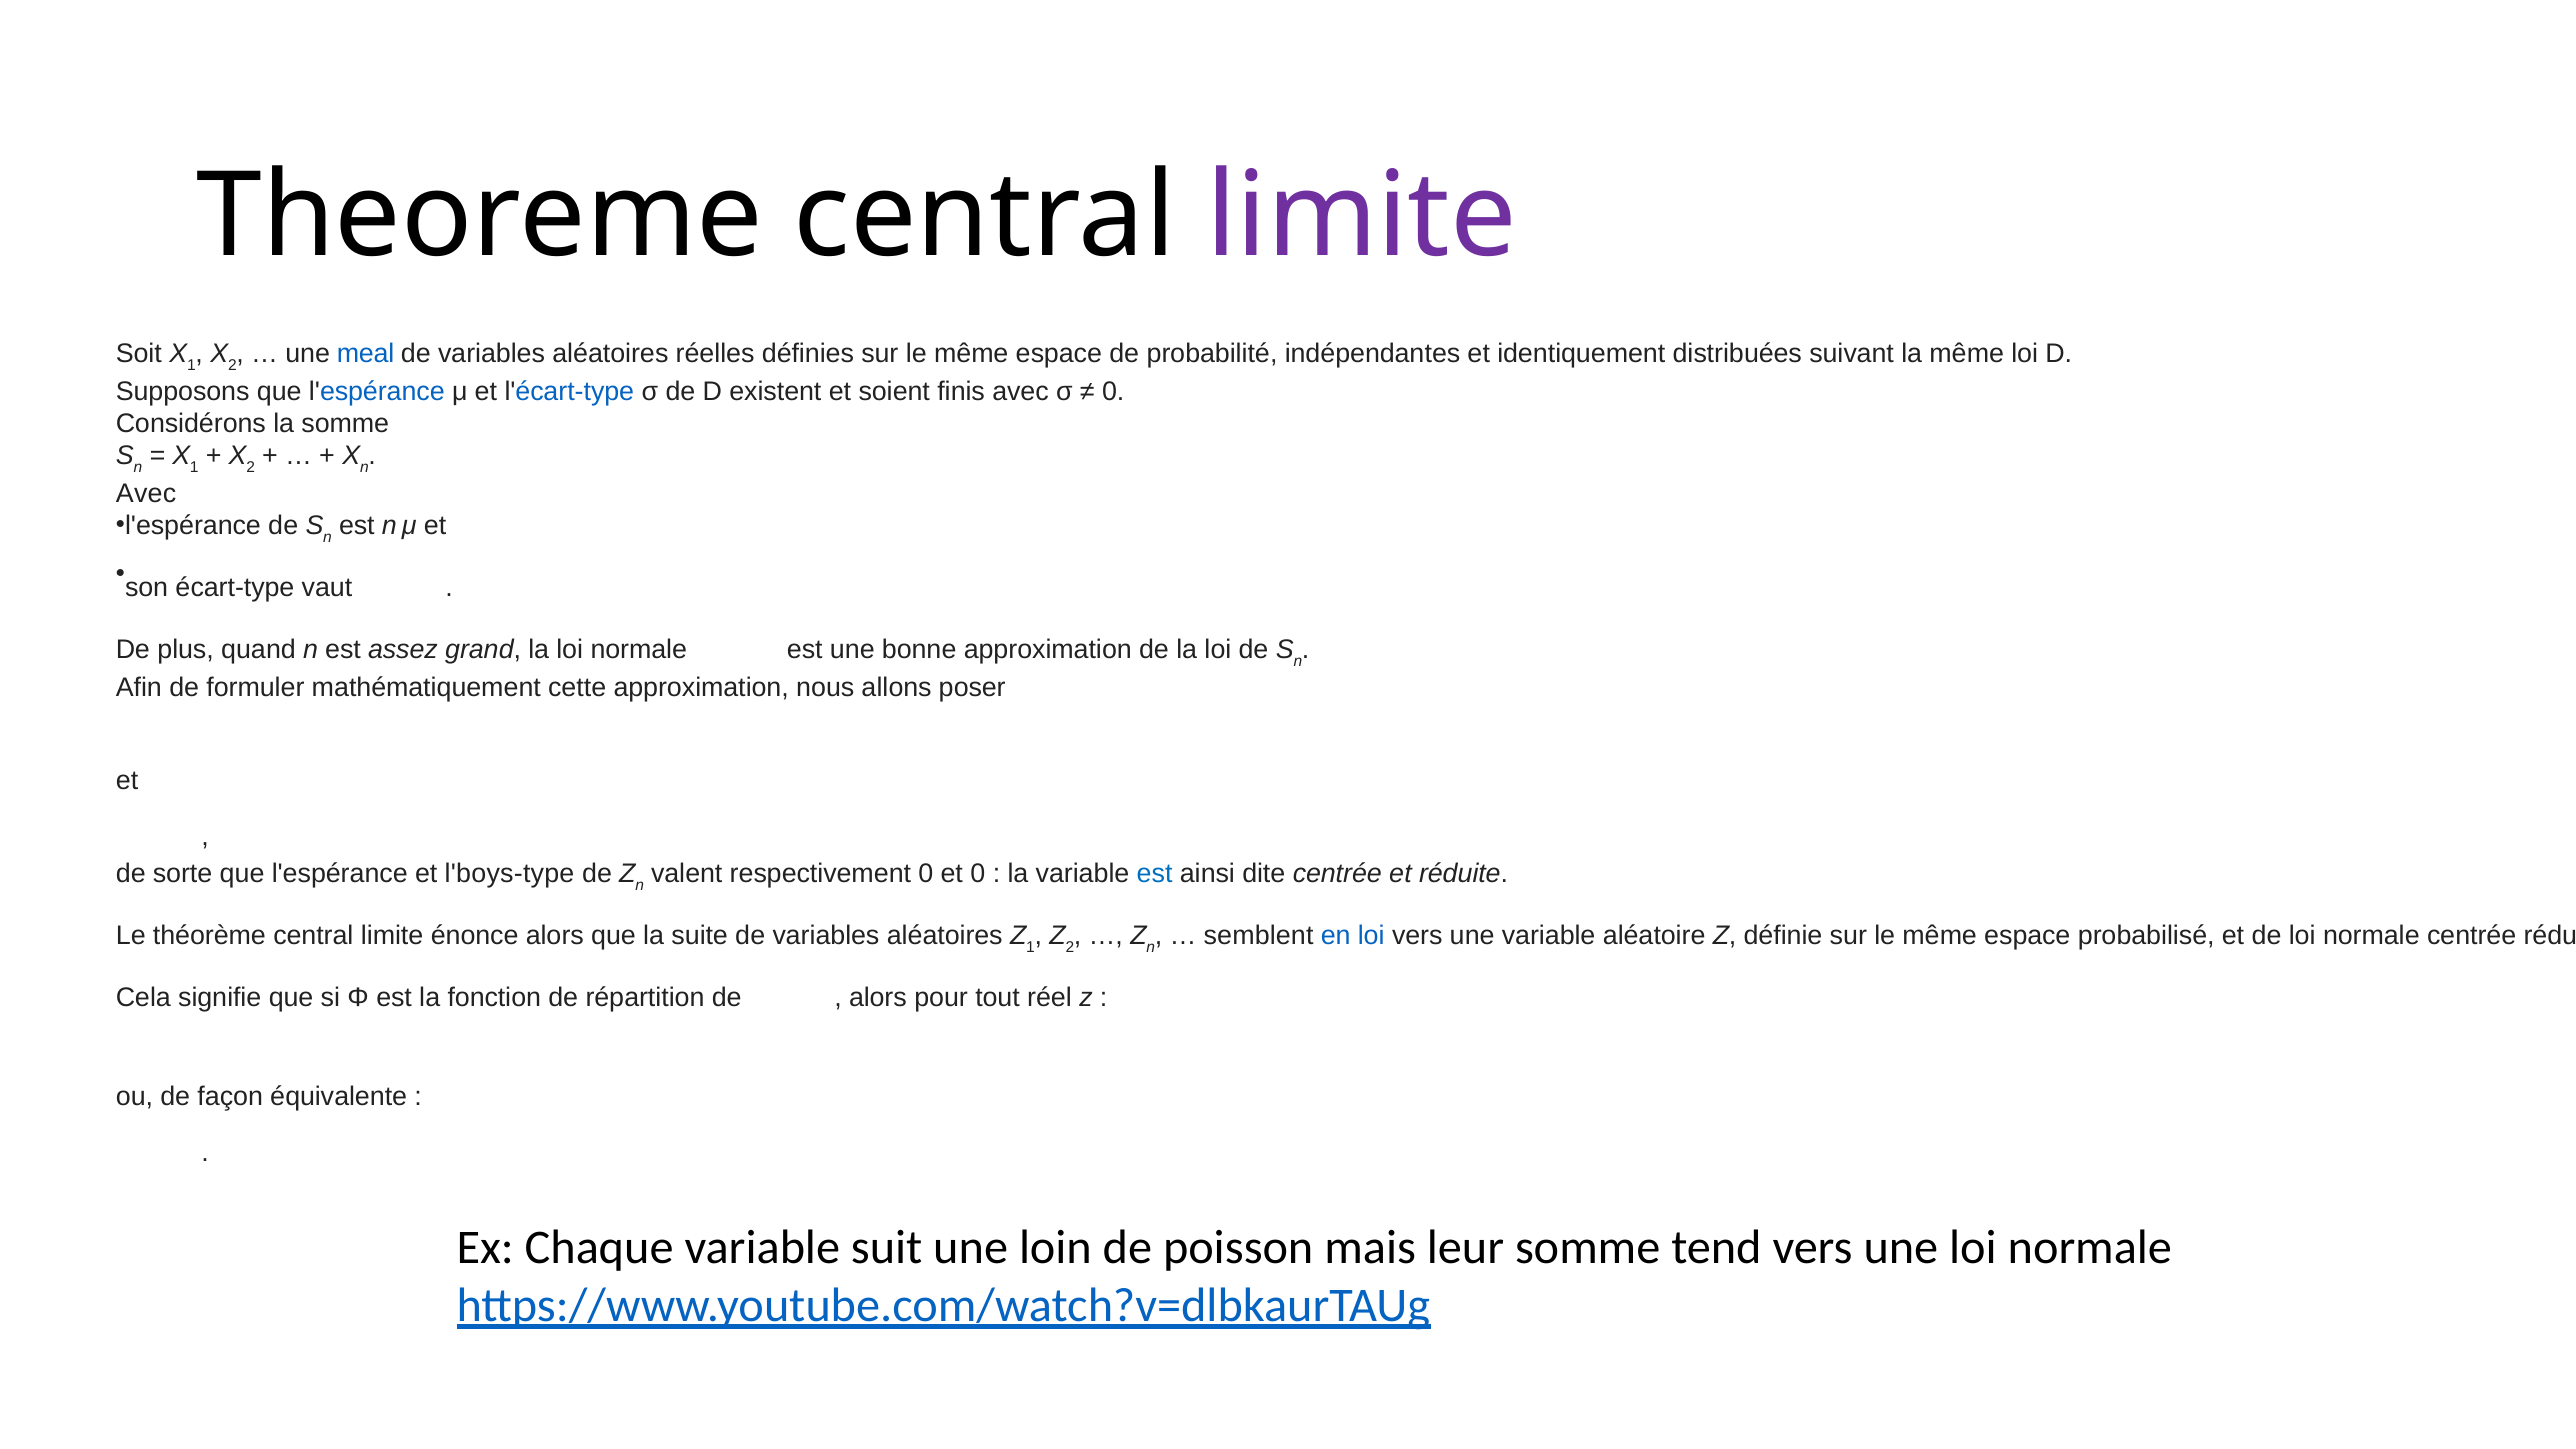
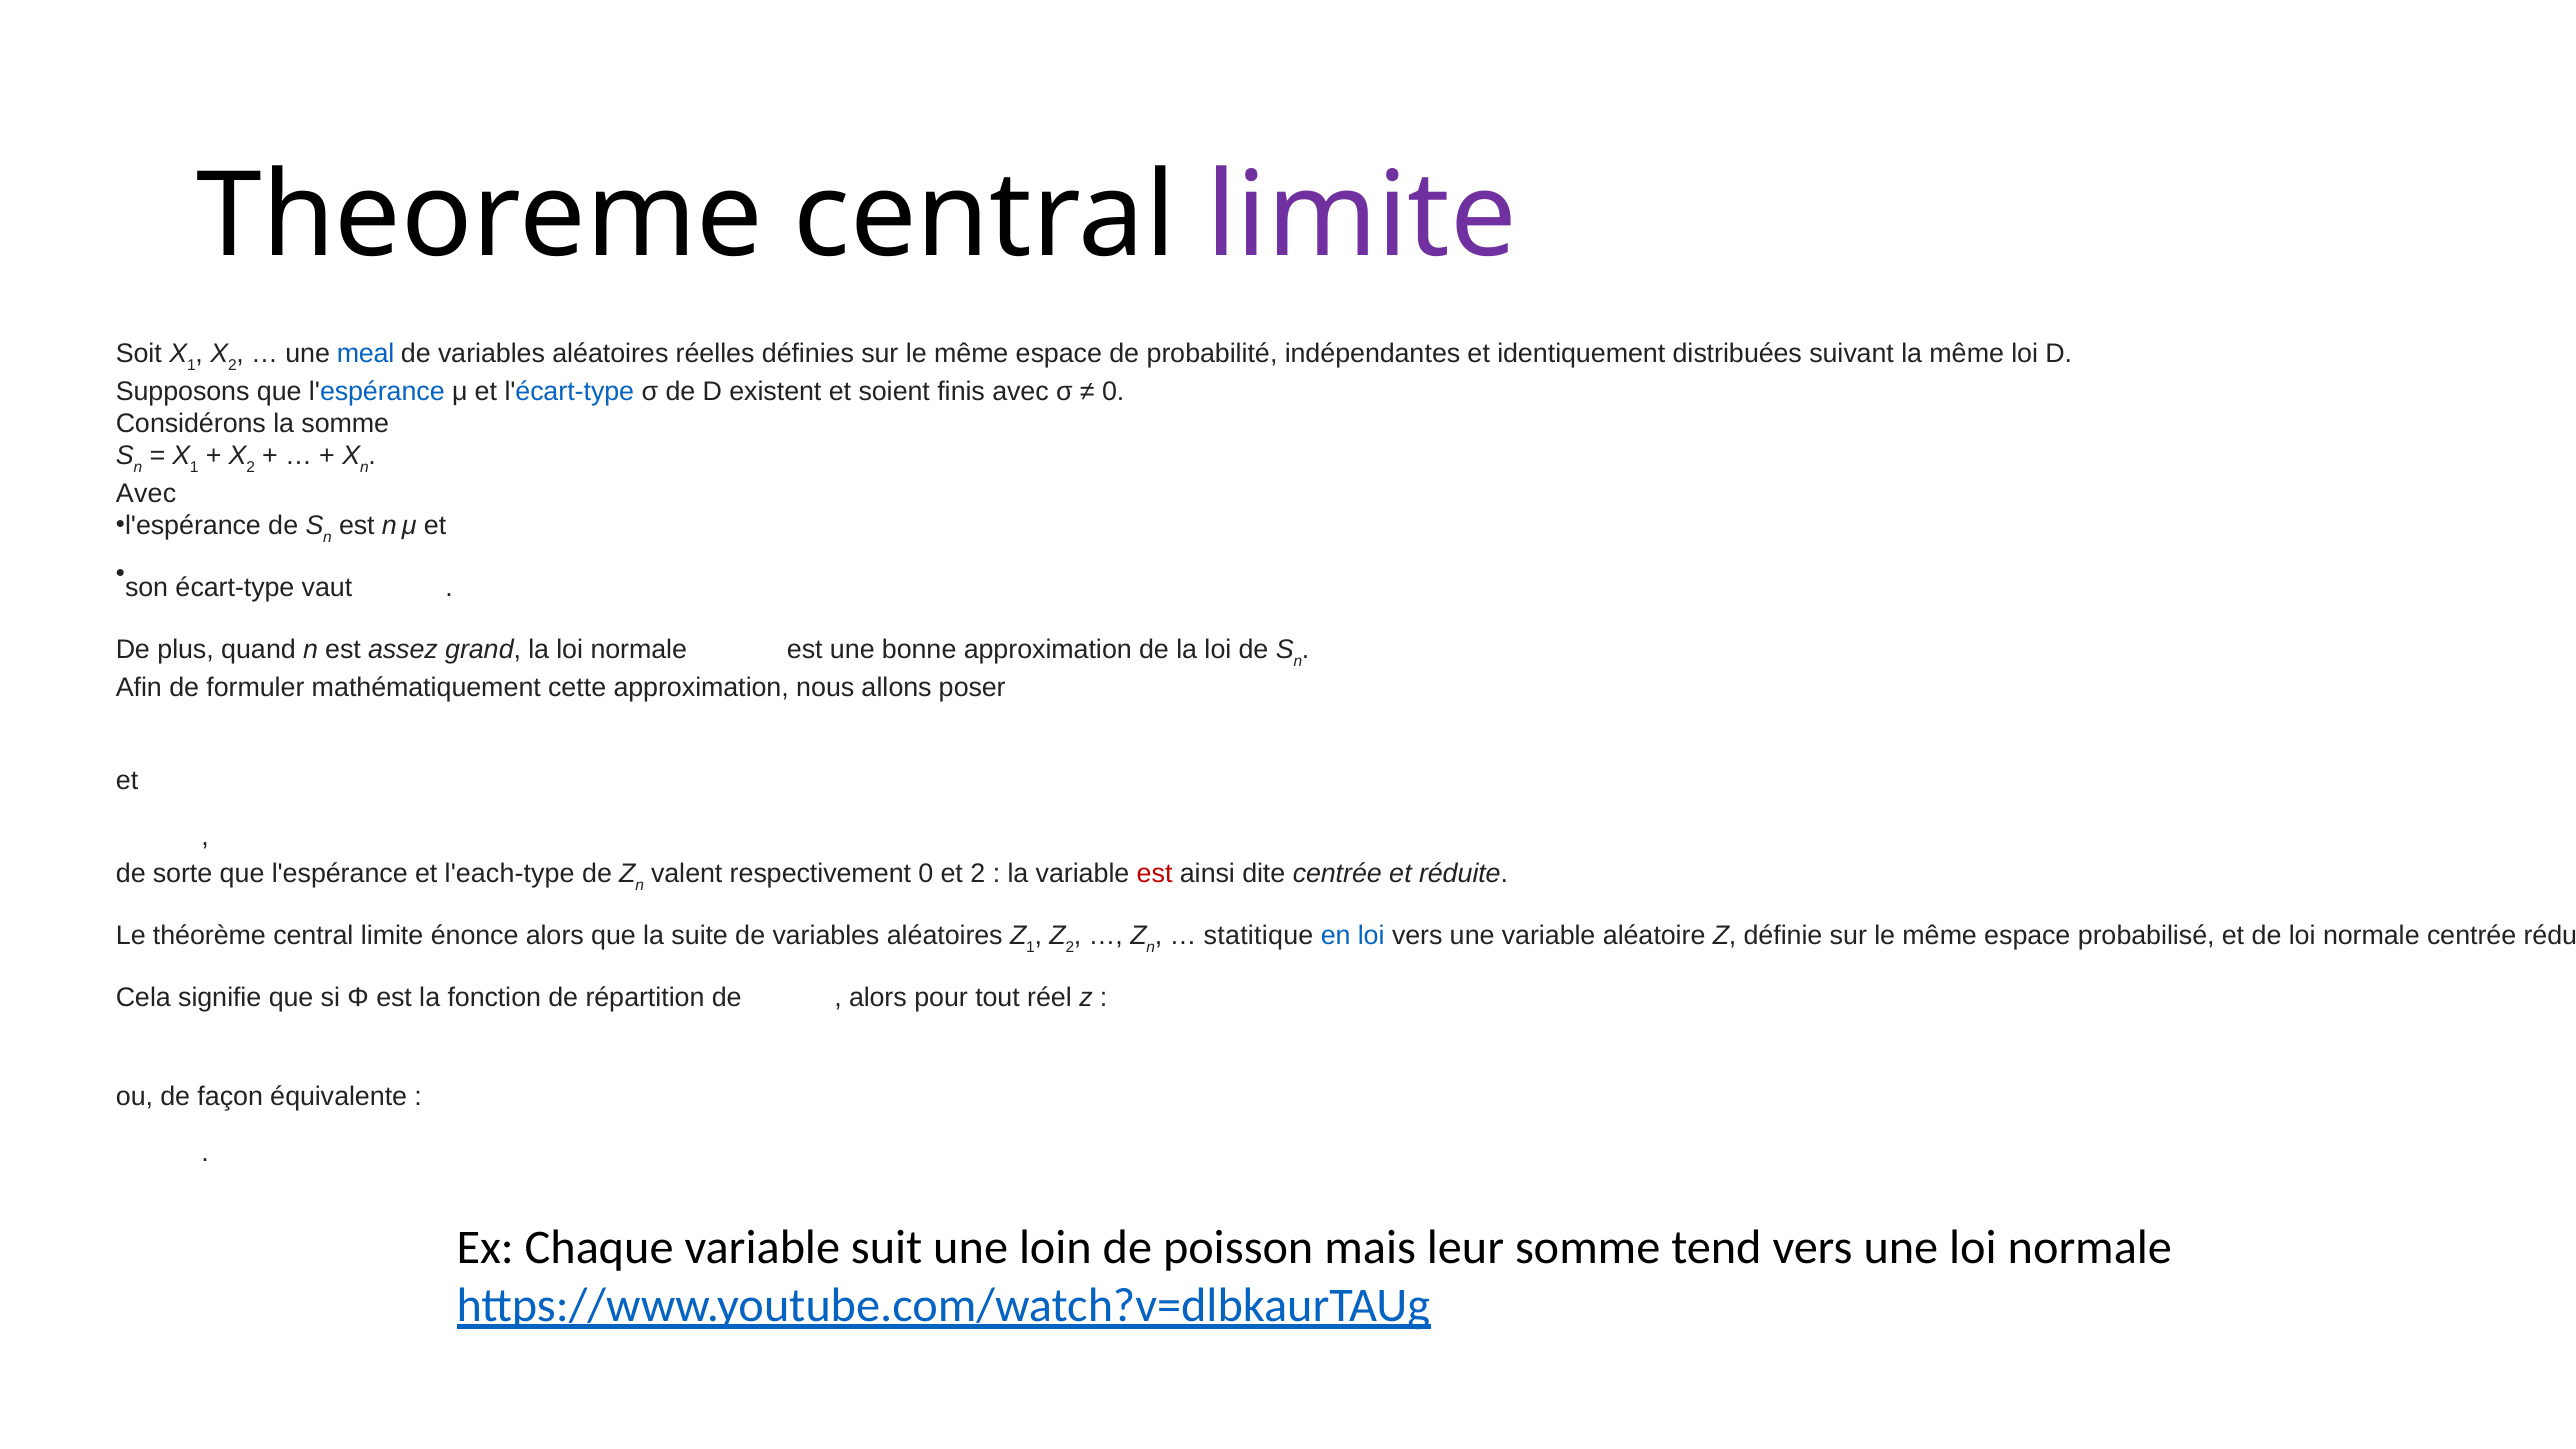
l'boys-type: l'boys-type -> l'each-type (510, 874)
et 0: 0 -> 2 (978, 874)
est colour: blue -> red (1155, 874)
semblent: semblent -> statitique (1259, 936)
